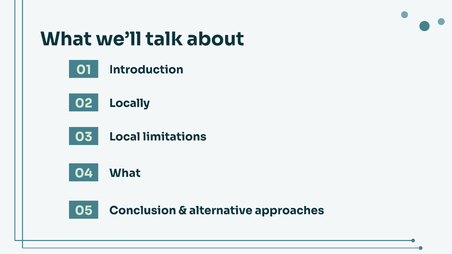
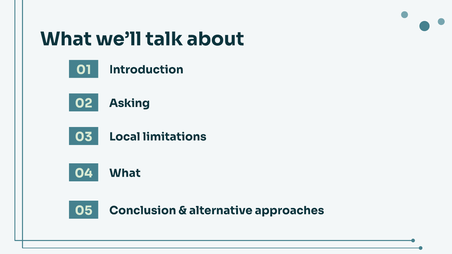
Locally: Locally -> Asking (130, 103)
